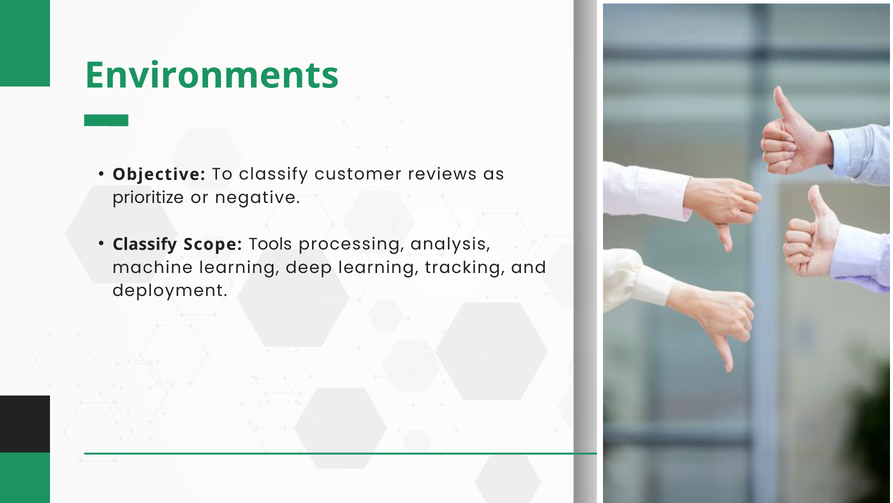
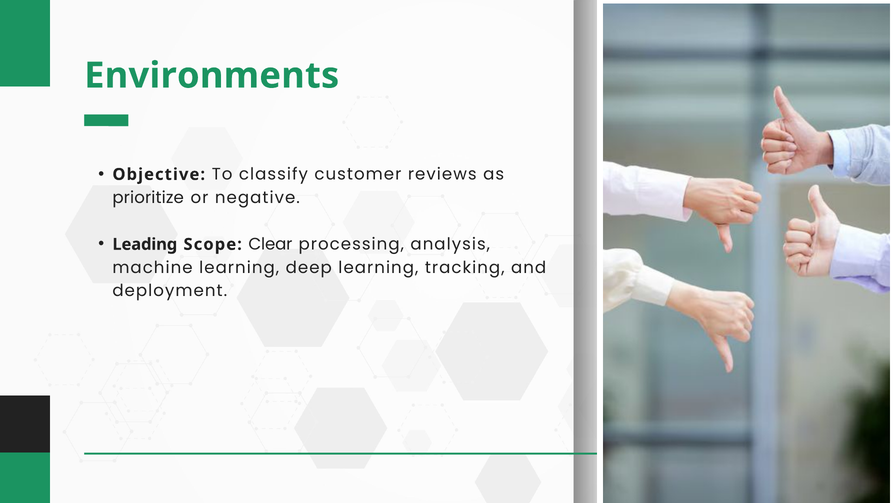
Classify: Classify -> Leading (145, 244)
Tools: Tools -> Clear (270, 244)
